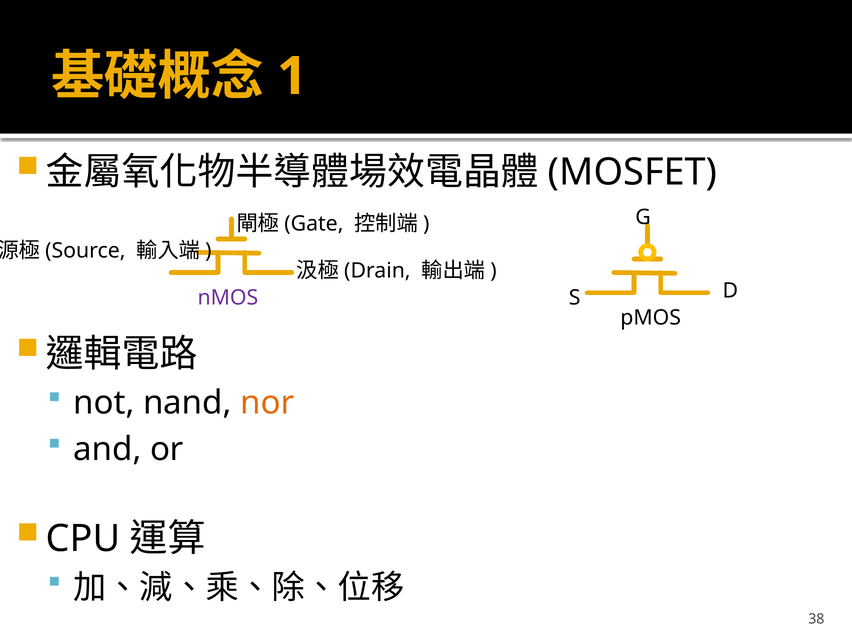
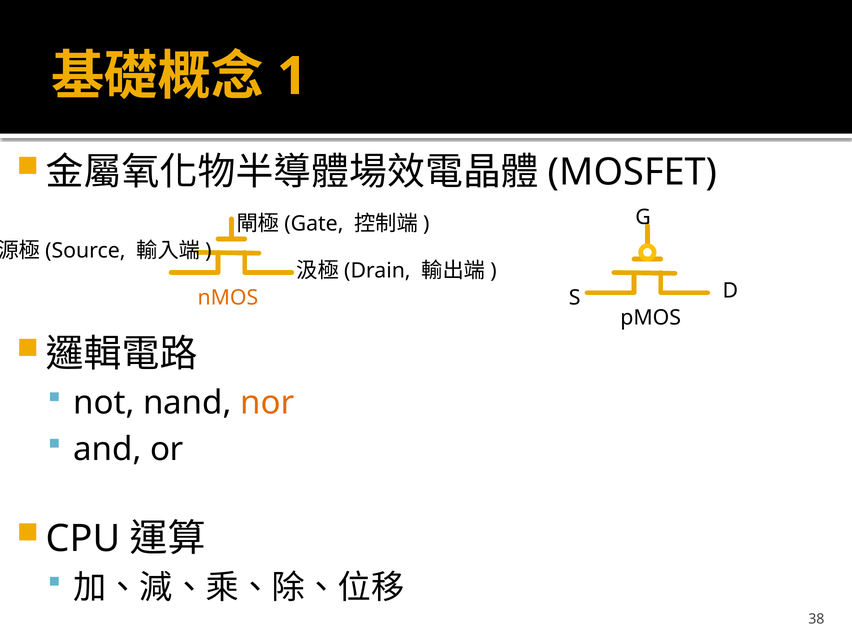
nMOS colour: purple -> orange (228, 298)
